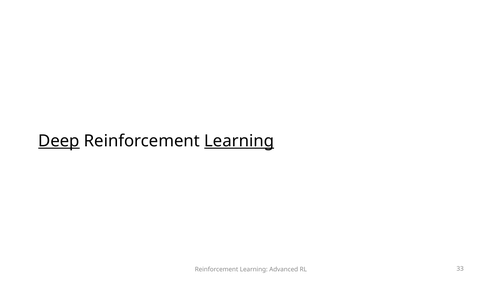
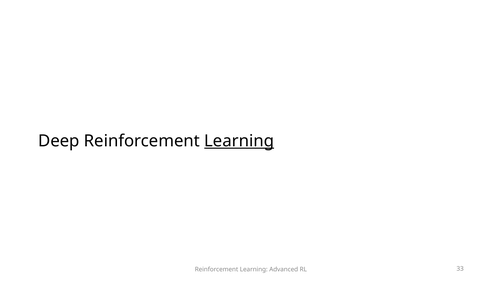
Deep underline: present -> none (59, 141)
